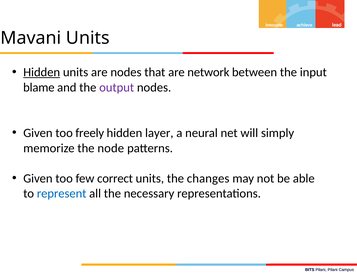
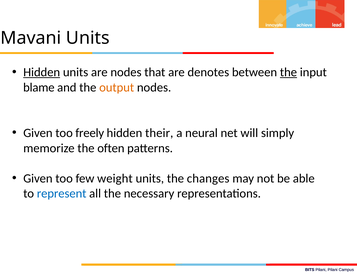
network: network -> denotes (208, 72)
the underline: none -> present (288, 72)
output colour: purple -> orange (117, 87)
layer: layer -> their (159, 133)
node: node -> often (111, 148)
correct: correct -> weight (115, 178)
